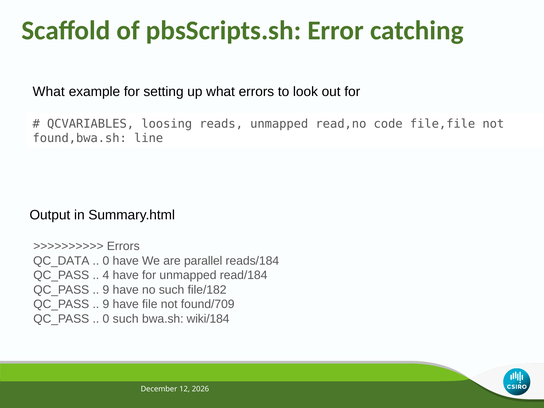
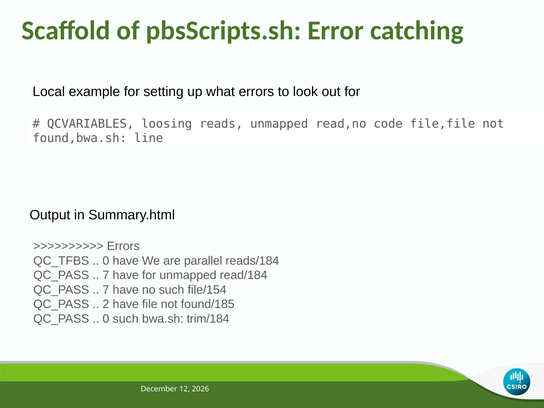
What: What -> Local (49, 92)
QC_DATA: QC_DATA -> QC_TFBS (61, 261)
4: 4 -> 7 (106, 275)
9: 9 -> 7 (106, 290)
file/182: file/182 -> file/154 (207, 290)
9: 9 -> 2 (106, 304)
found/709: found/709 -> found/185 (208, 304)
wiki/184: wiki/184 -> trim/184 (208, 319)
